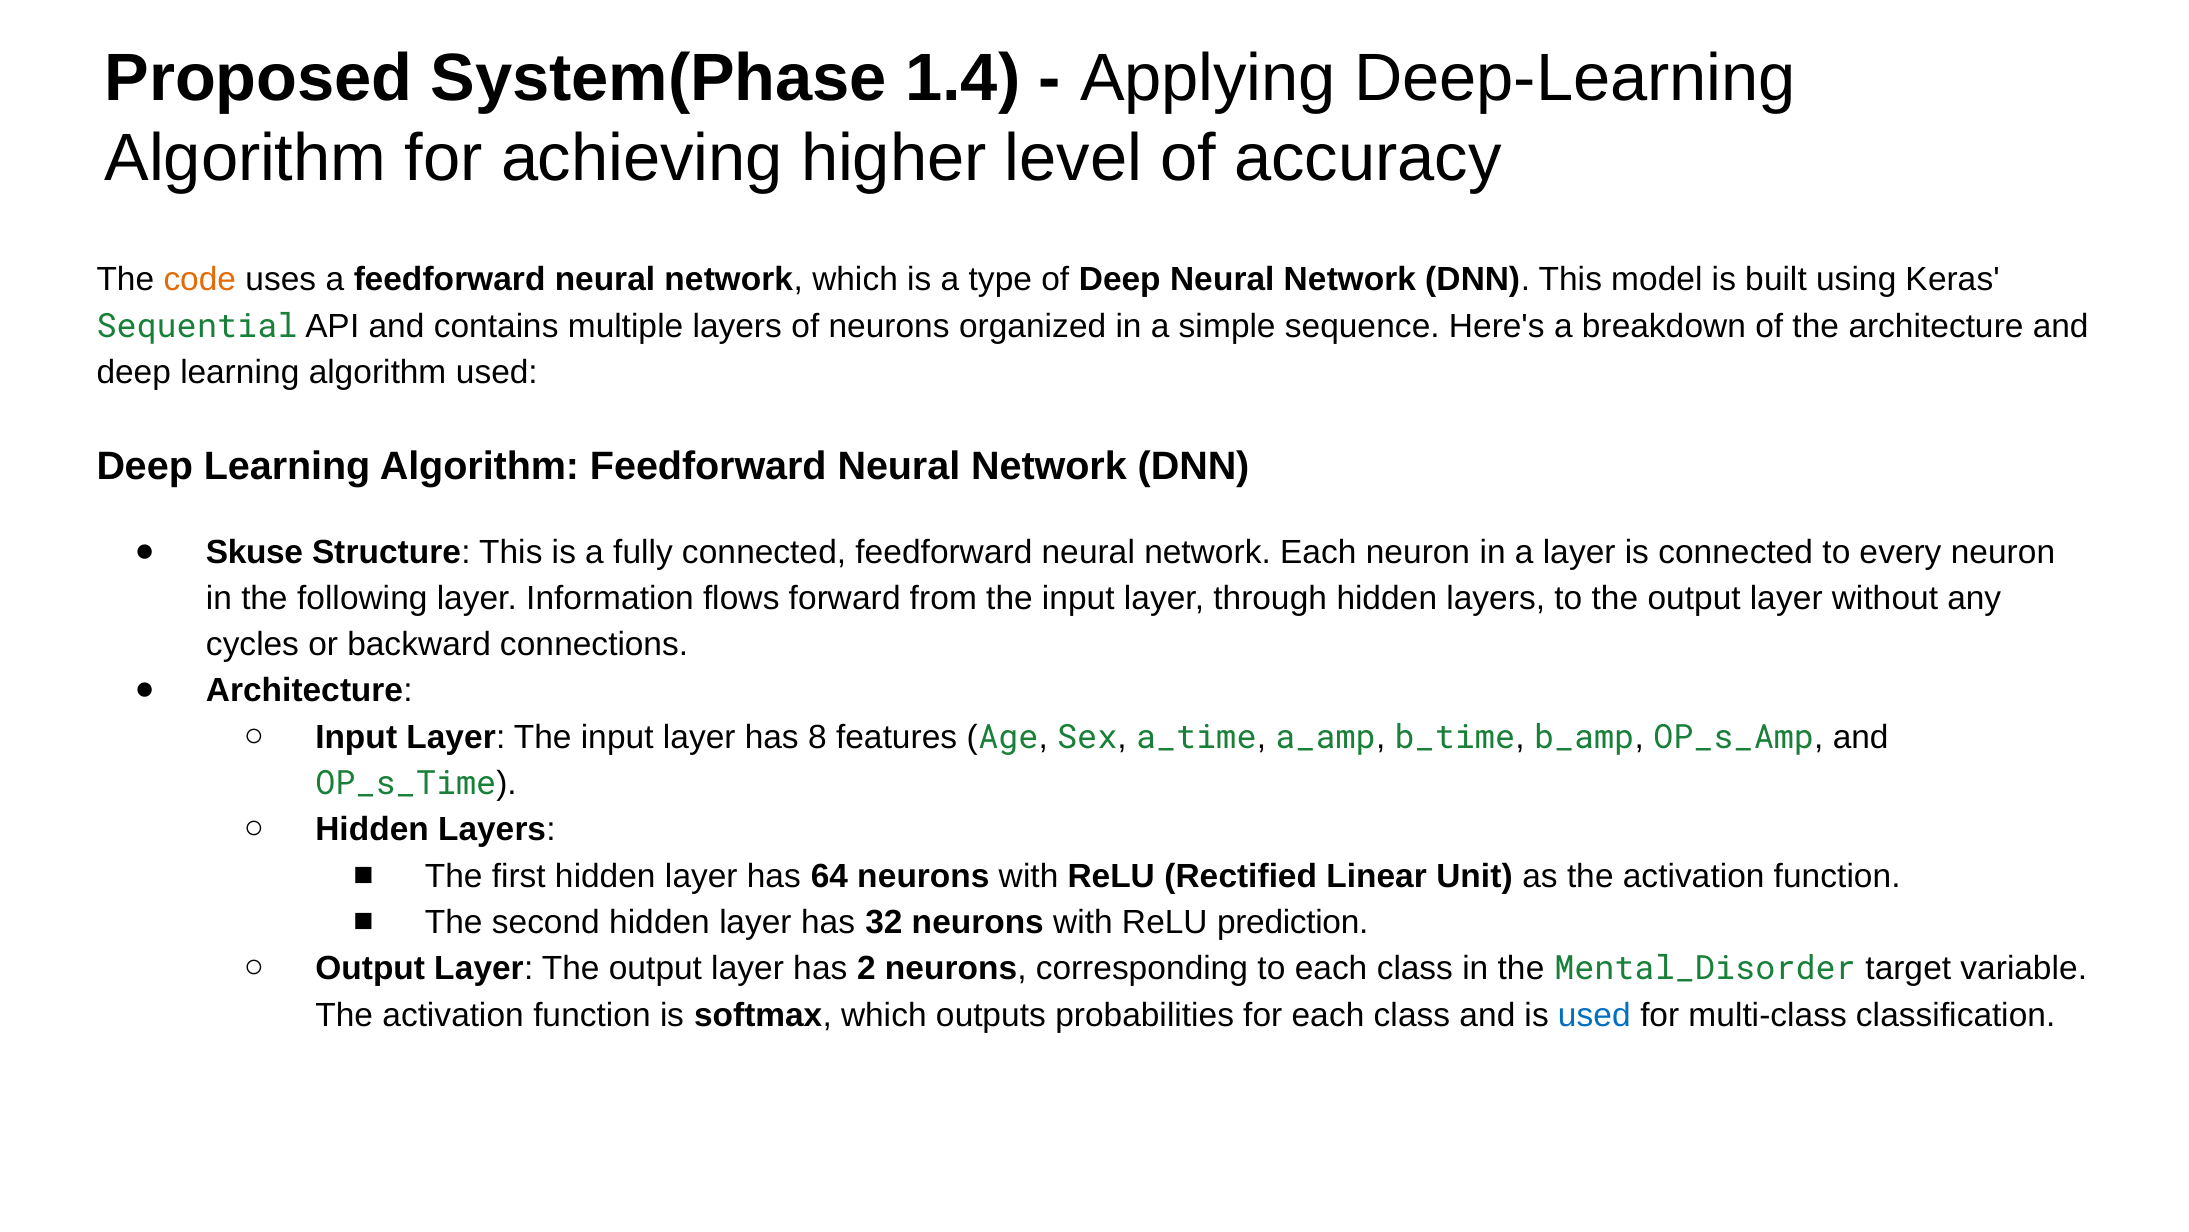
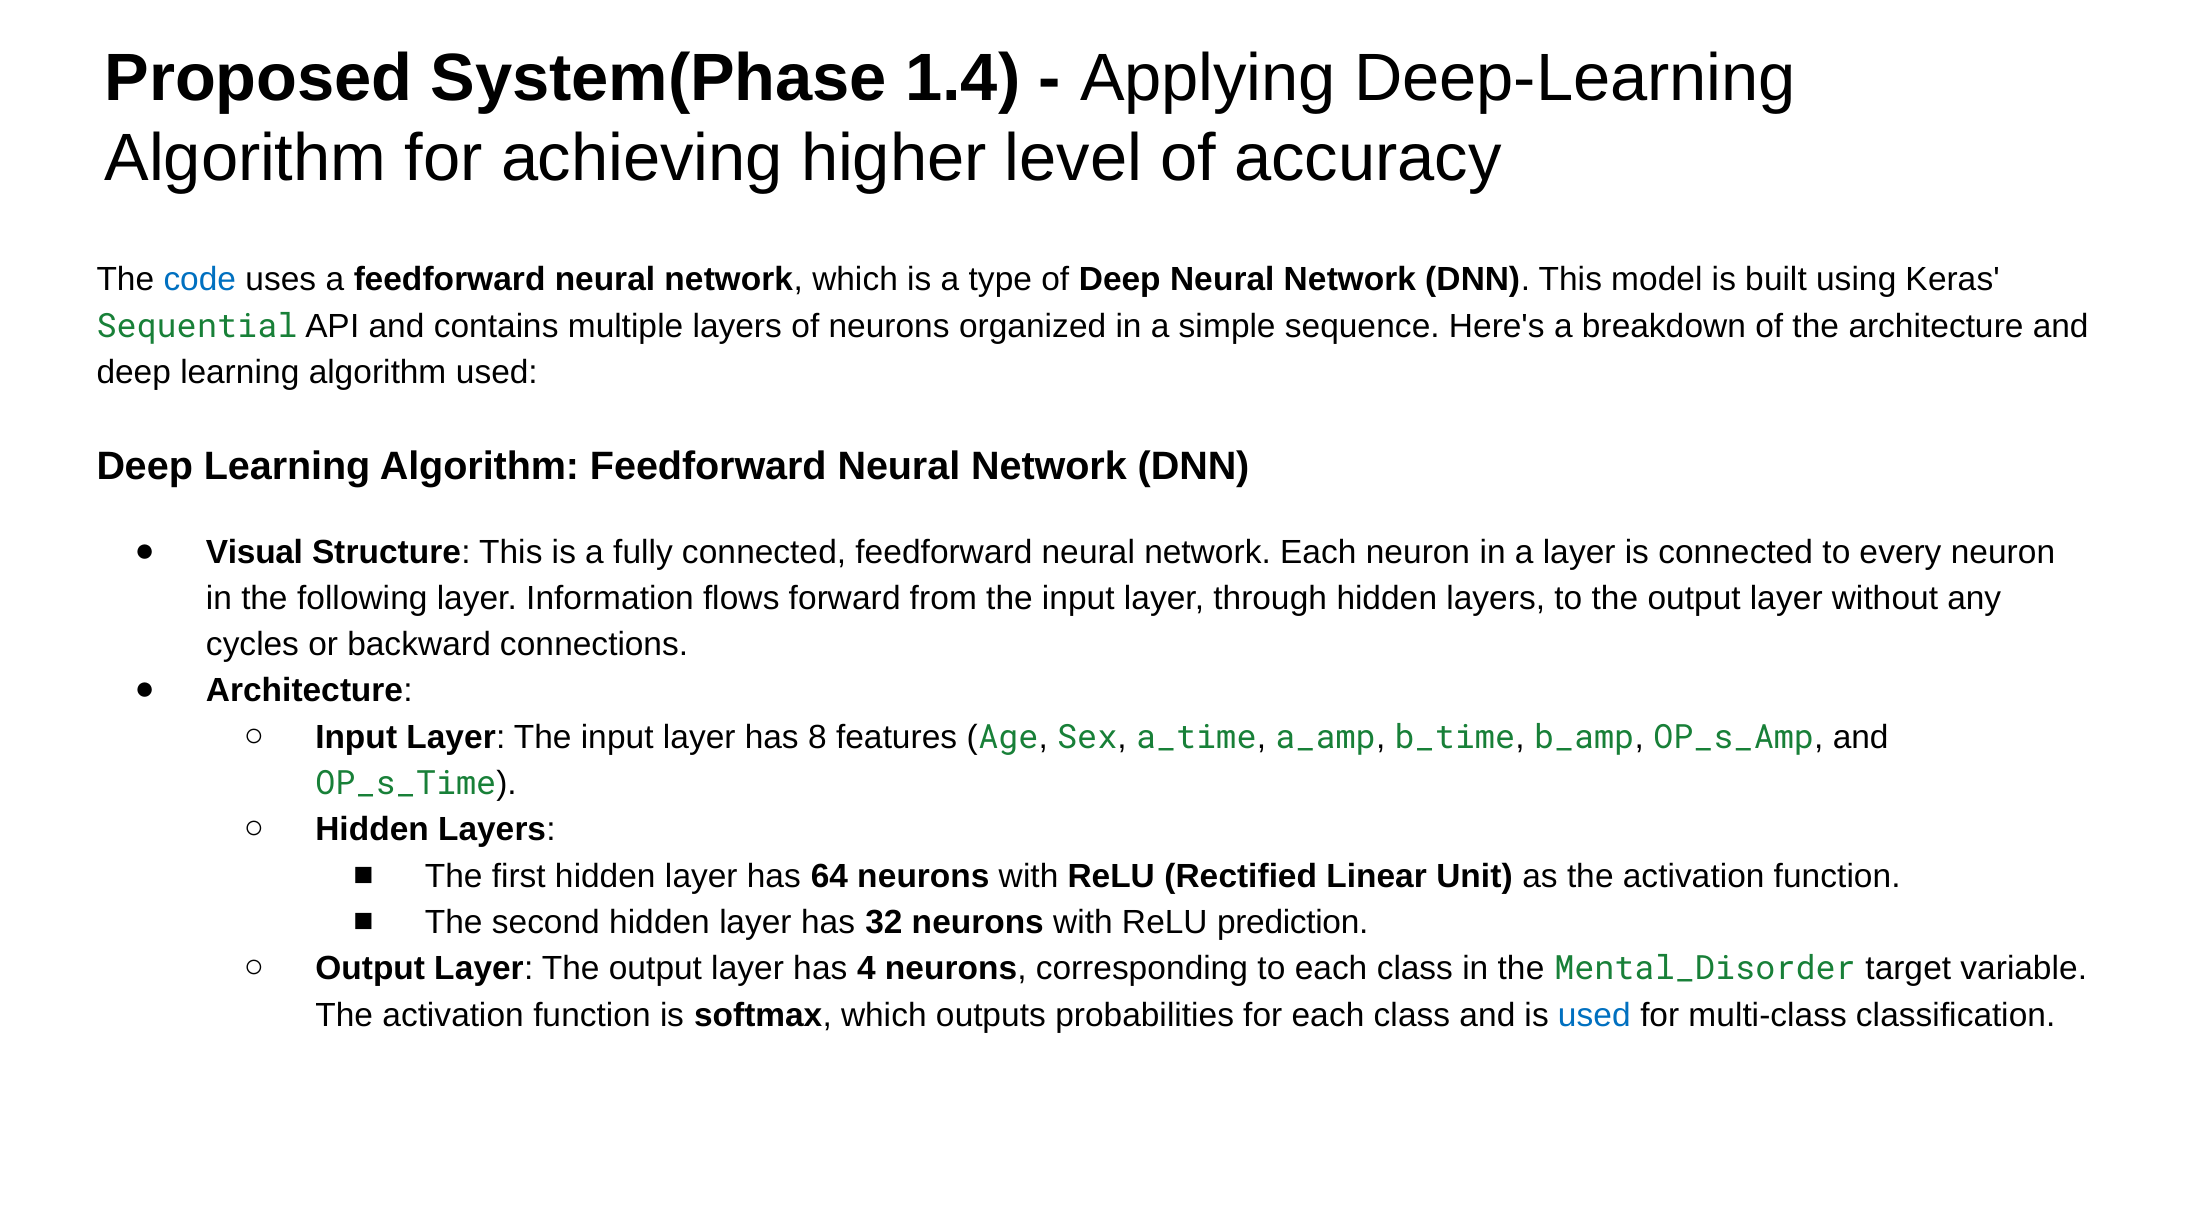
code colour: orange -> blue (200, 280)
Skuse: Skuse -> Visual (254, 552)
2: 2 -> 4 (866, 968)
